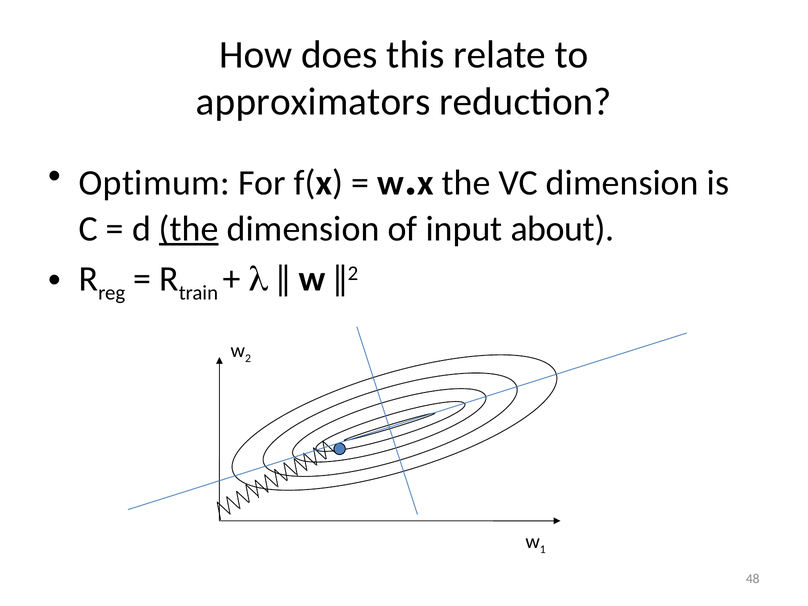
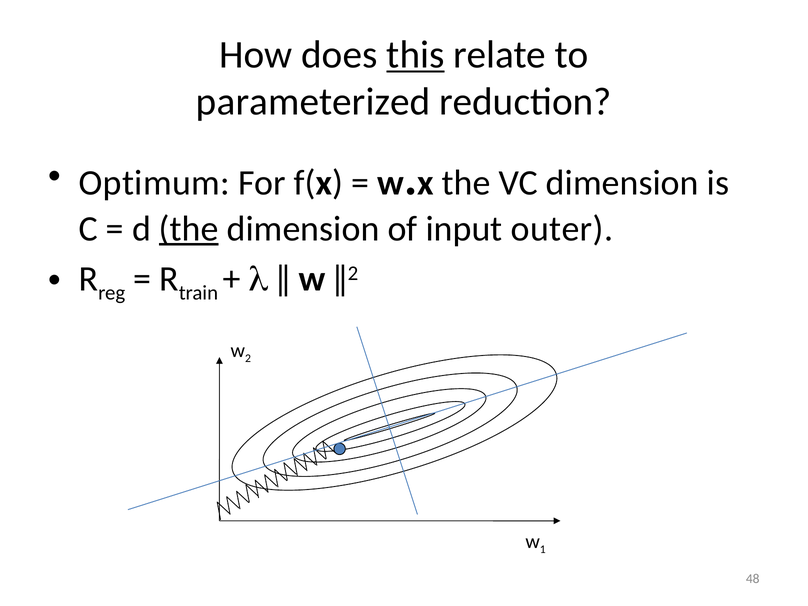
this underline: none -> present (416, 55)
approximators: approximators -> parameterized (313, 102)
about: about -> outer (562, 229)
